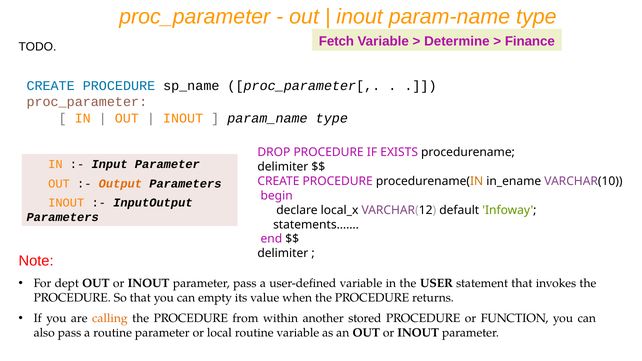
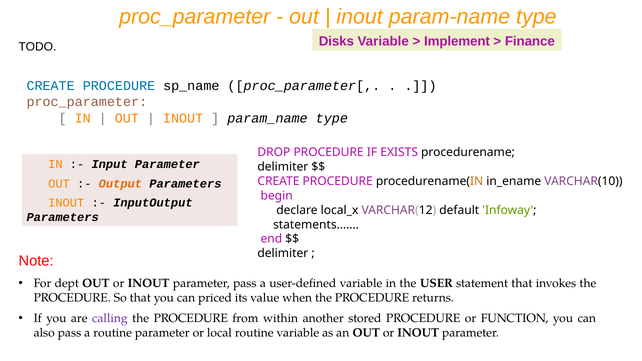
Fetch: Fetch -> Disks (336, 41)
Determine: Determine -> Implement (457, 41)
empty: empty -> priced (215, 298)
calling colour: orange -> purple (110, 319)
